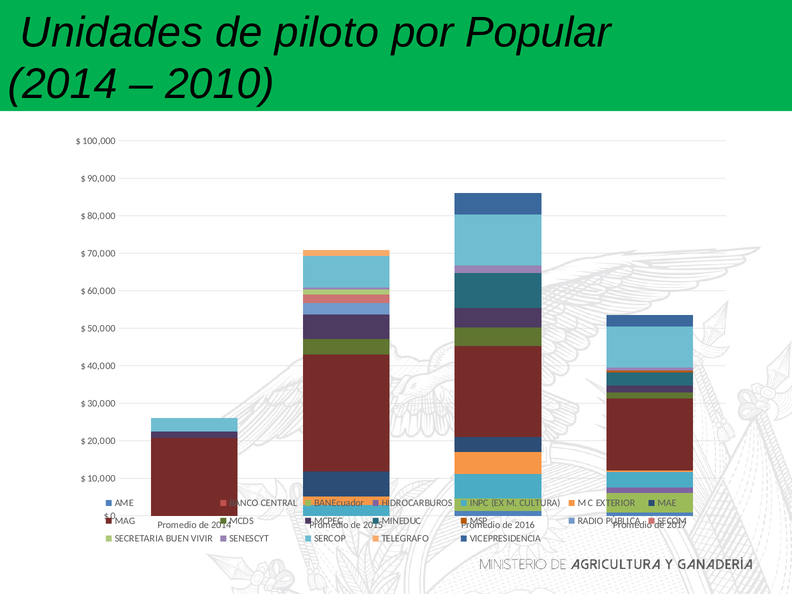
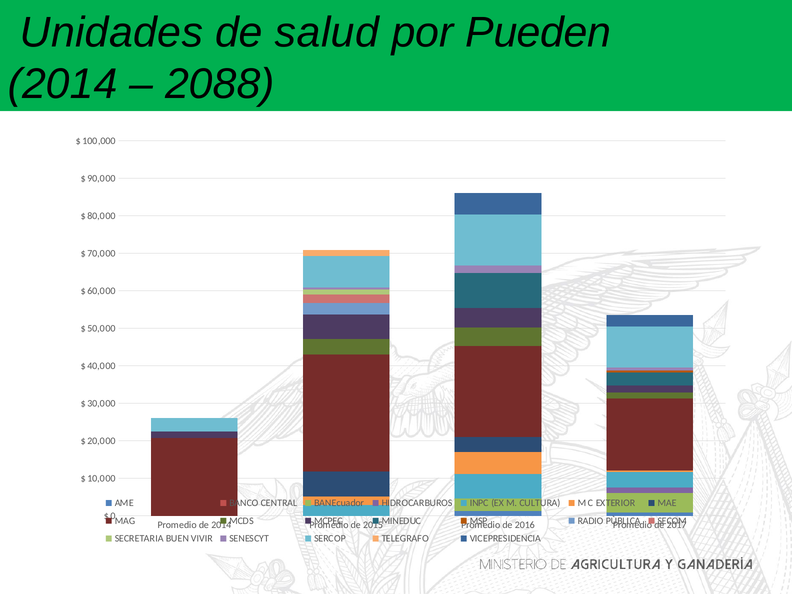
piloto: piloto -> salud (327, 33)
Popular: Popular -> Pueden (538, 33)
2010: 2010 -> 2088 (220, 84)
